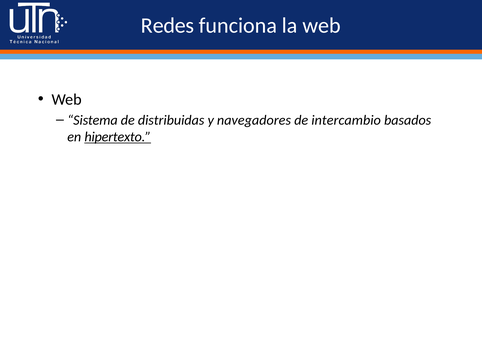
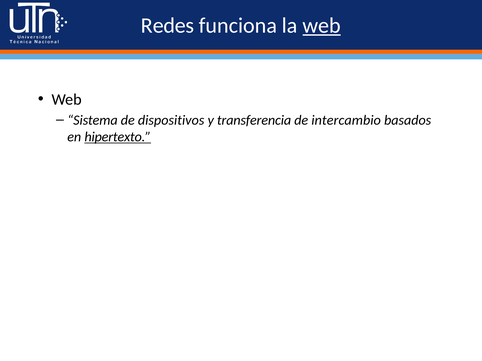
web underline: none -> present (322, 26)
distribuidas: distribuidas -> dispositivos (171, 120)
navegadores: navegadores -> transferencia (254, 120)
